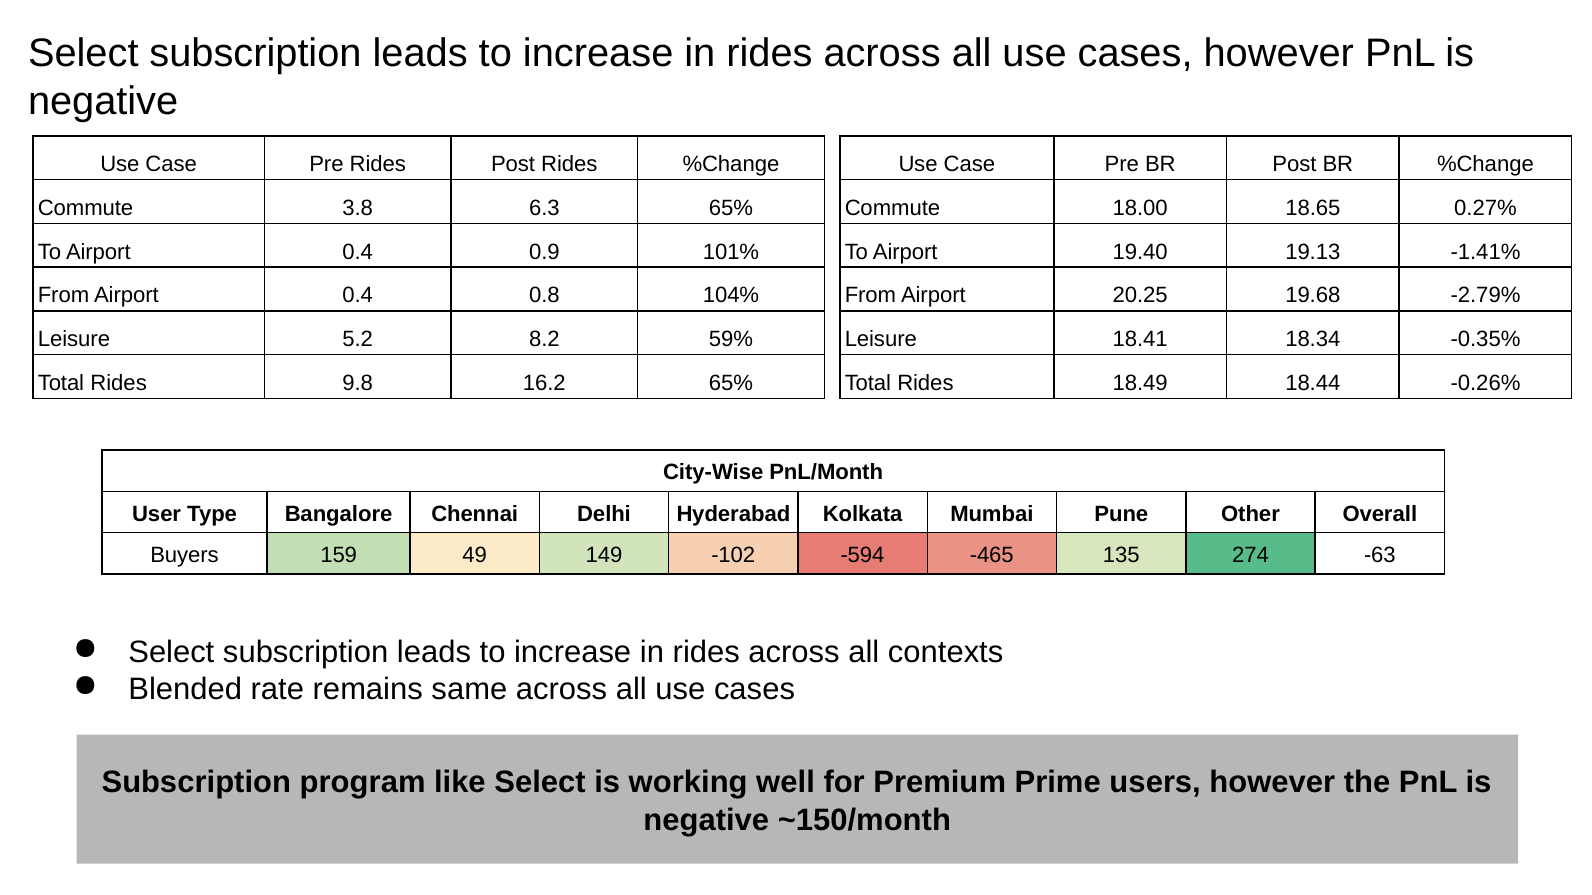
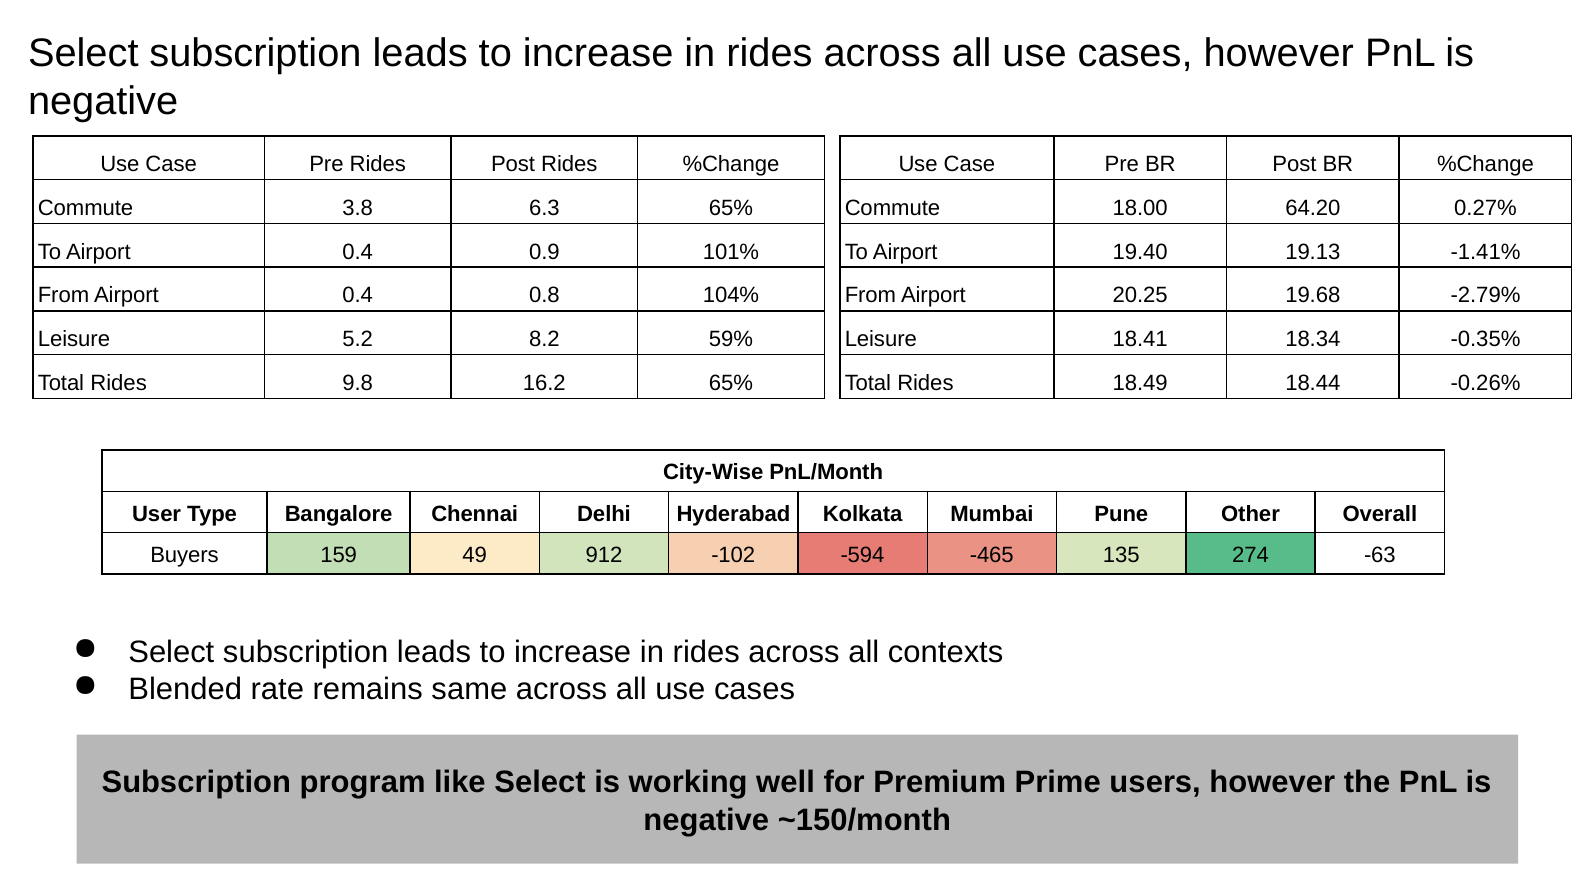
18.65: 18.65 -> 64.20 (1313, 208)
149: 149 -> 912 (604, 556)
